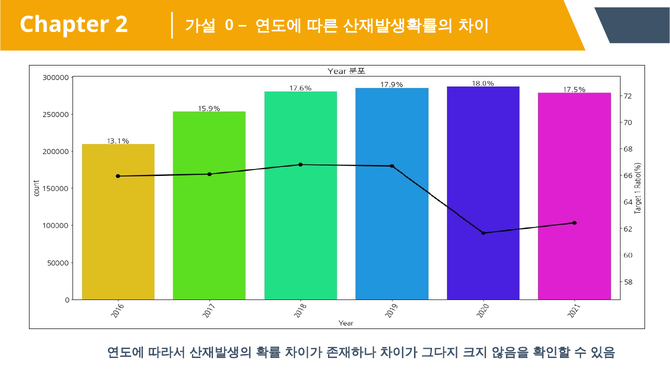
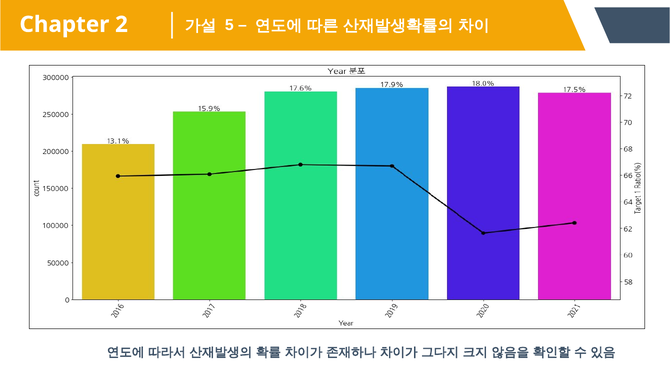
0: 0 -> 5 (229, 25)
